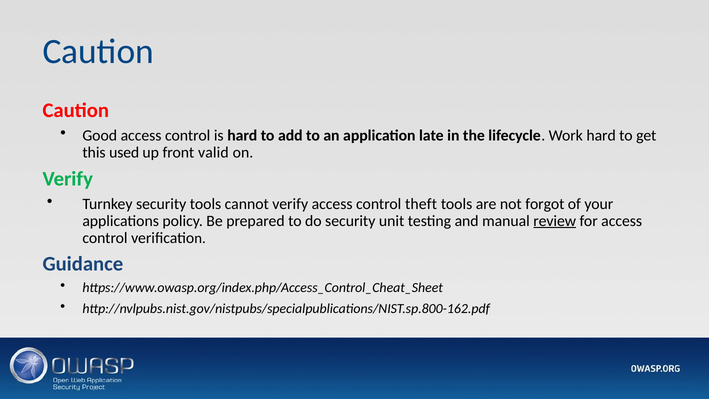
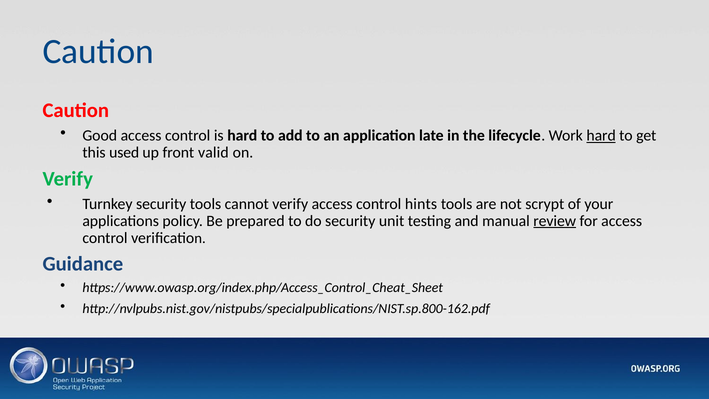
hard underline: none -> present (601, 135)
theft: theft -> hints (421, 204)
forgot: forgot -> scrypt (545, 204)
